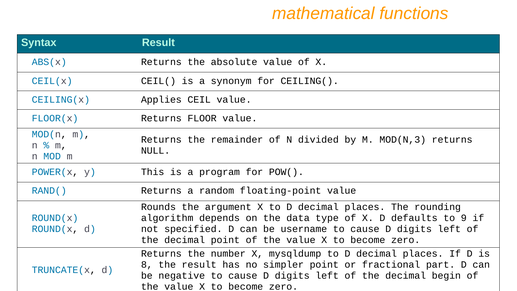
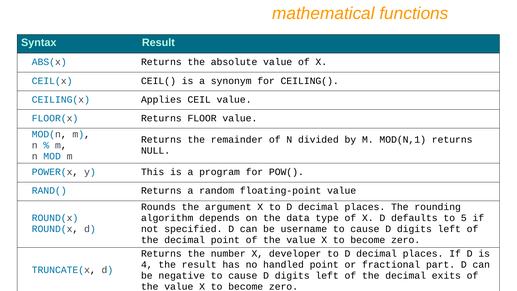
MOD(N,3: MOD(N,3 -> MOD(N,1 (403, 140)
9: 9 -> 5 (464, 218)
mysqldump: mysqldump -> developer (295, 253)
8: 8 -> 4 (147, 264)
simpler: simpler -> handled (284, 264)
begin: begin -> exits (446, 275)
